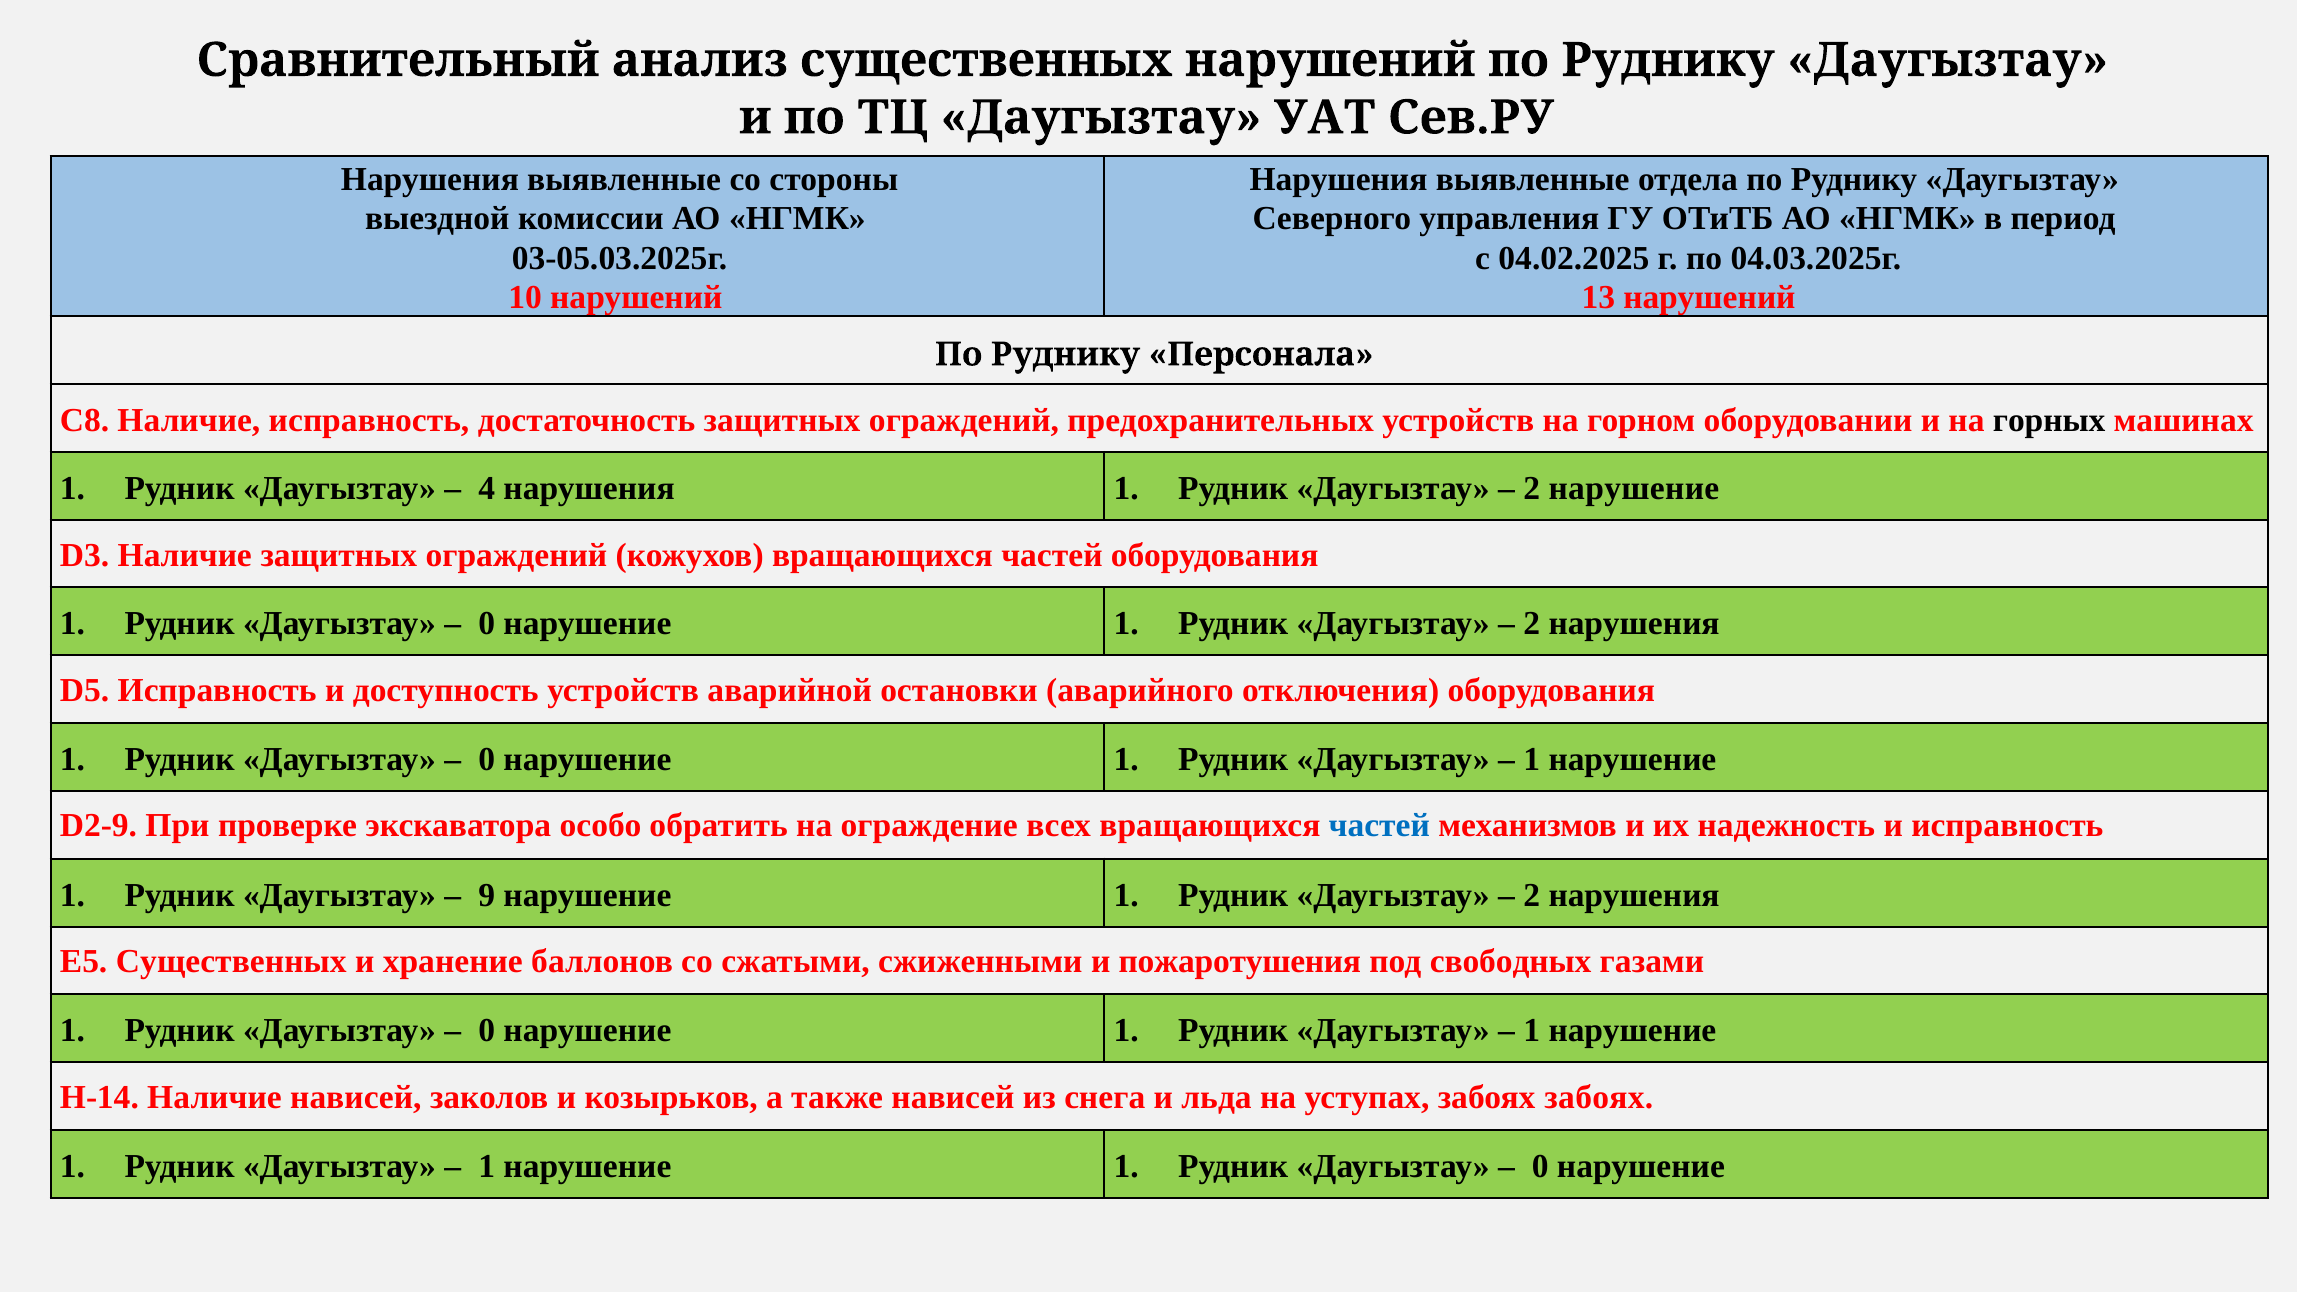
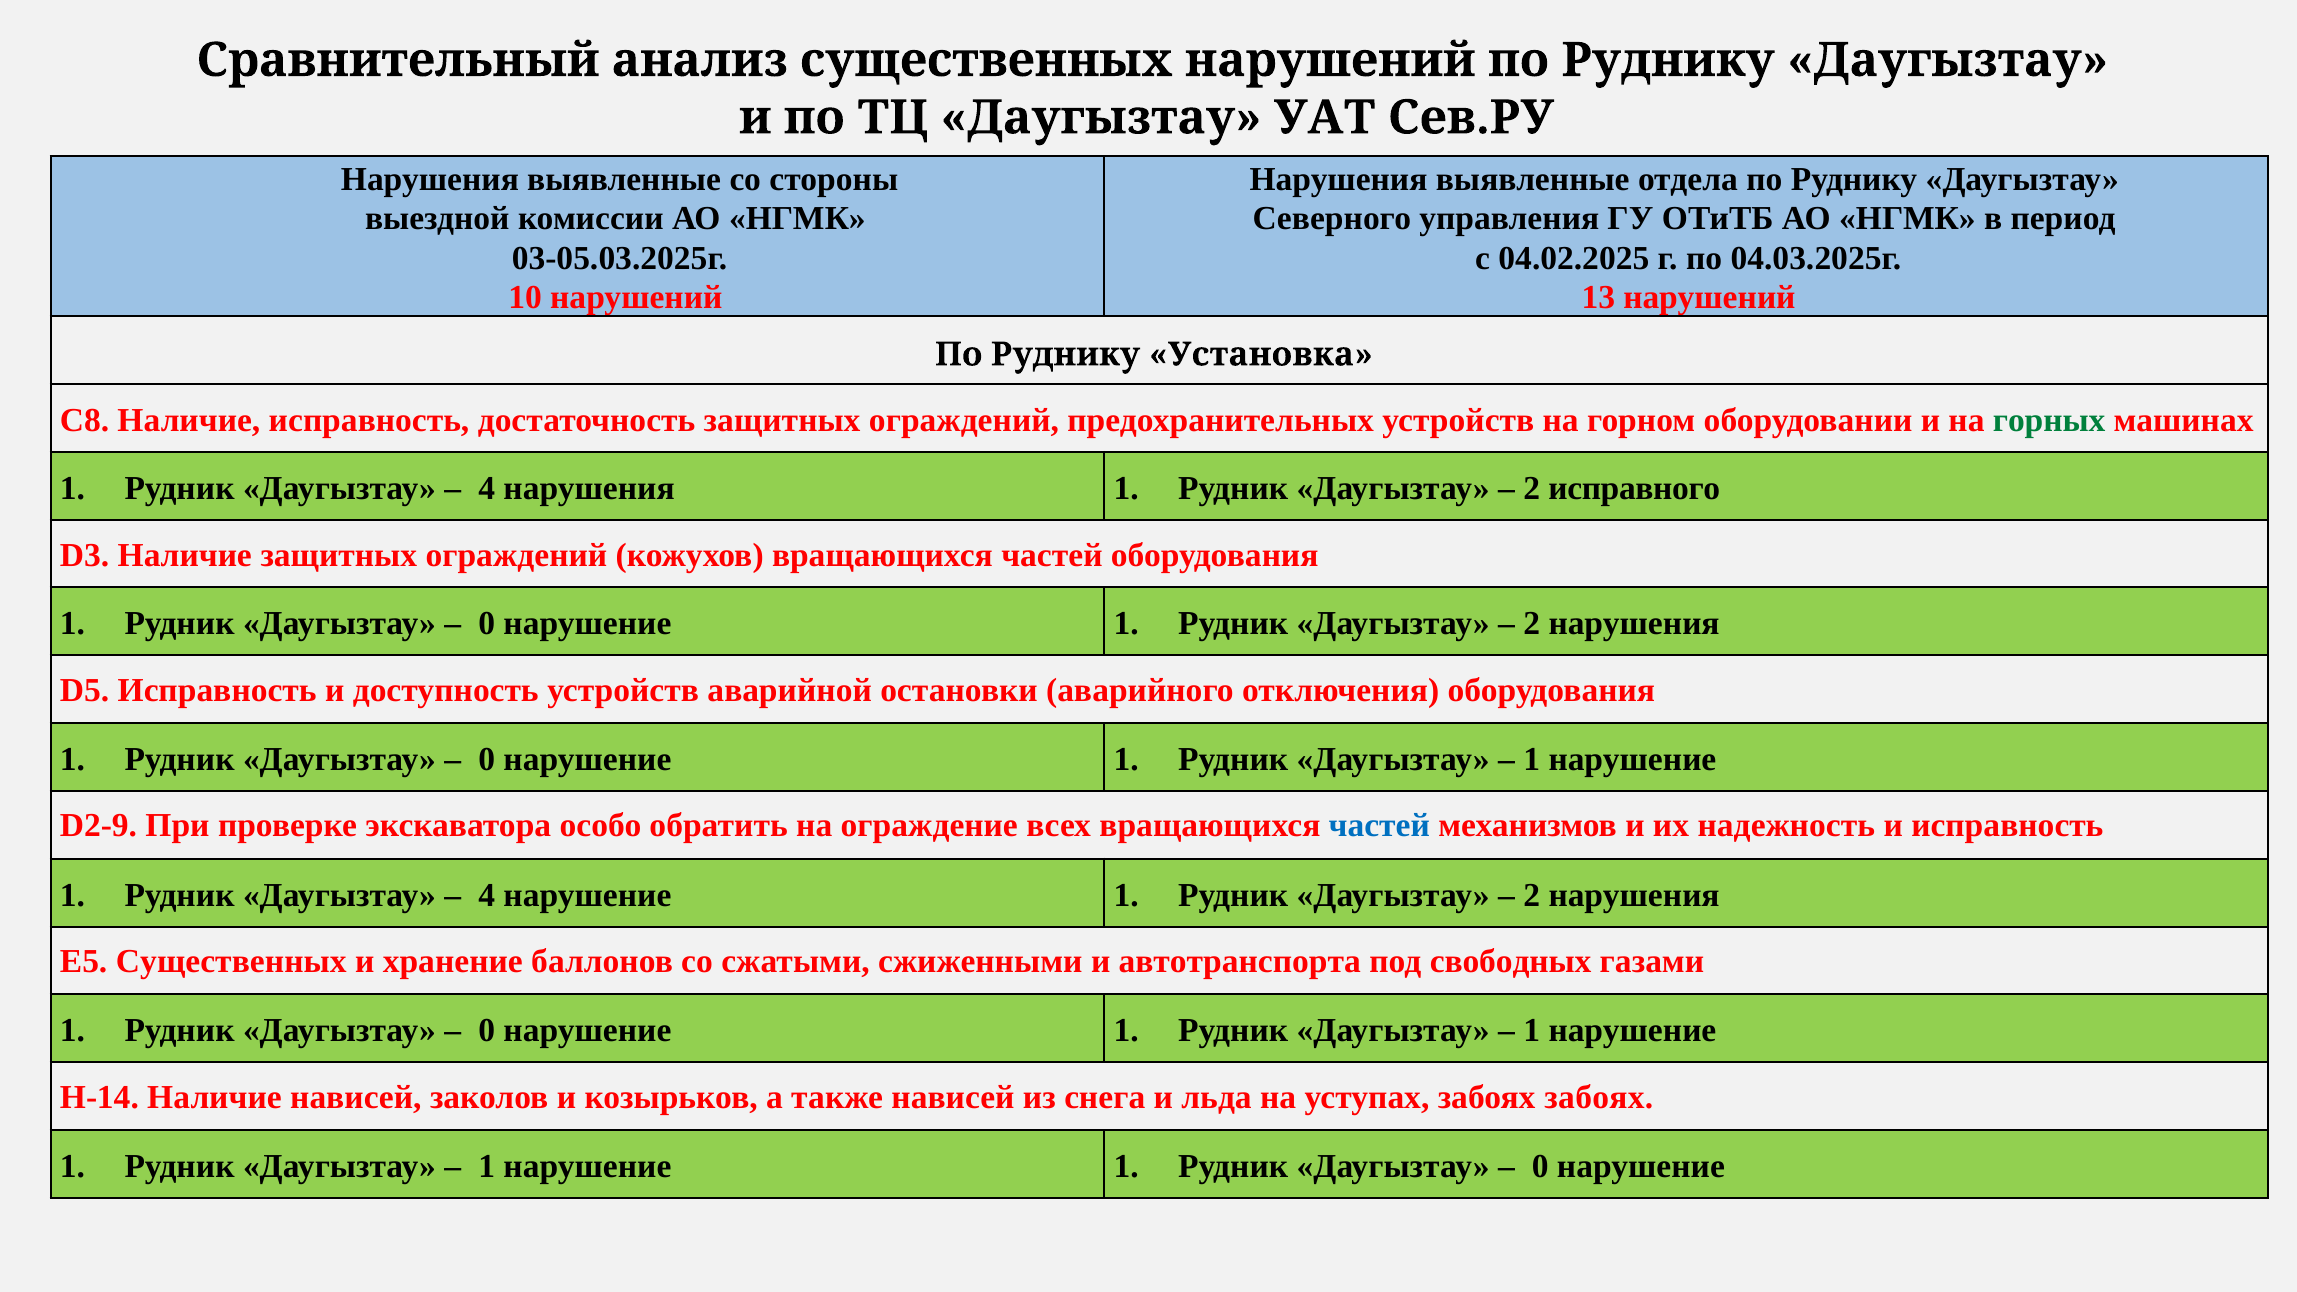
Персонала: Персонала -> Установка (1261, 354)
горных colour: black -> green (2049, 420)
2 нарушение: нарушение -> исправного (1634, 488)
9: 9 -> 4 (487, 895)
пожаротушения: пожаротушения -> автотранспорта (1240, 962)
